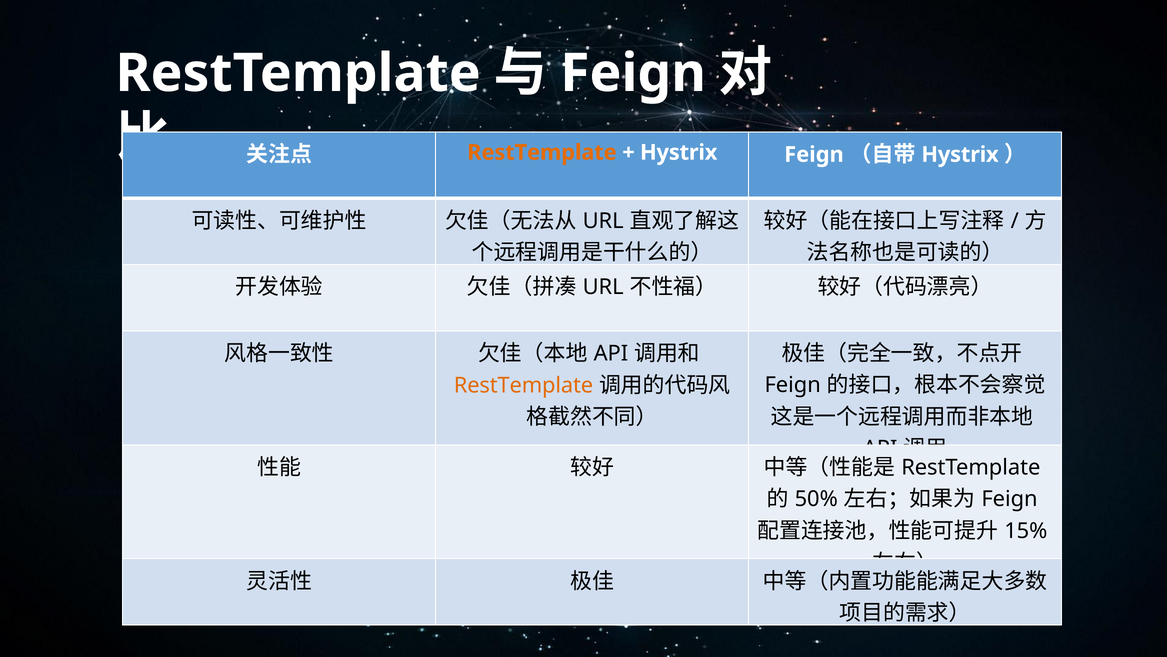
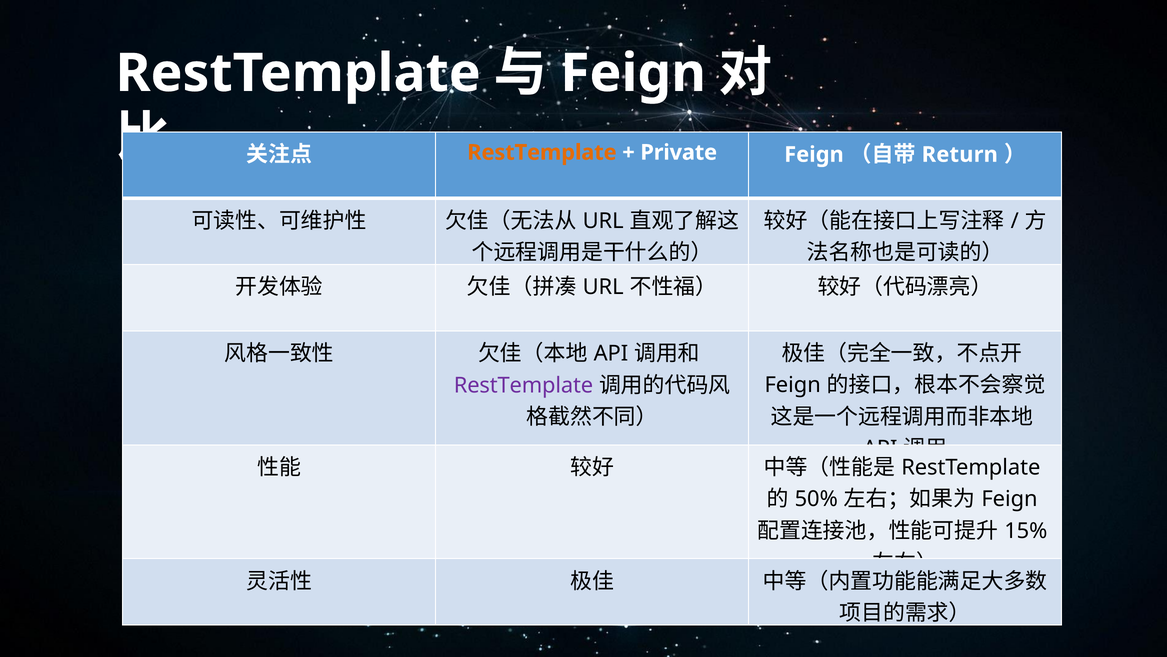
Hystrix: Hystrix -> Private (679, 152)
Hystrix: Hystrix -> Return (960, 154)
RestTemplate colour: orange -> purple (523, 385)
